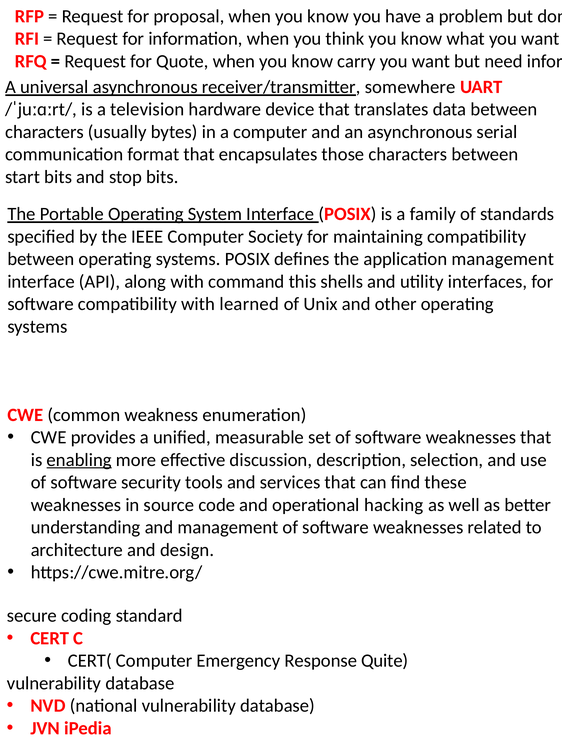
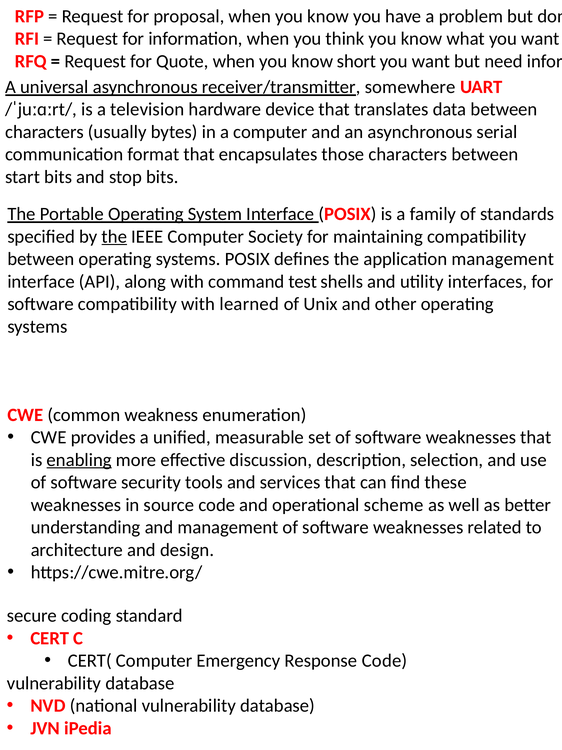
carry: carry -> short (357, 61)
the underline: none -> present (114, 236)
this: this -> test (303, 281)
hacking: hacking -> scheme (394, 504)
Response Quite: Quite -> Code (384, 660)
